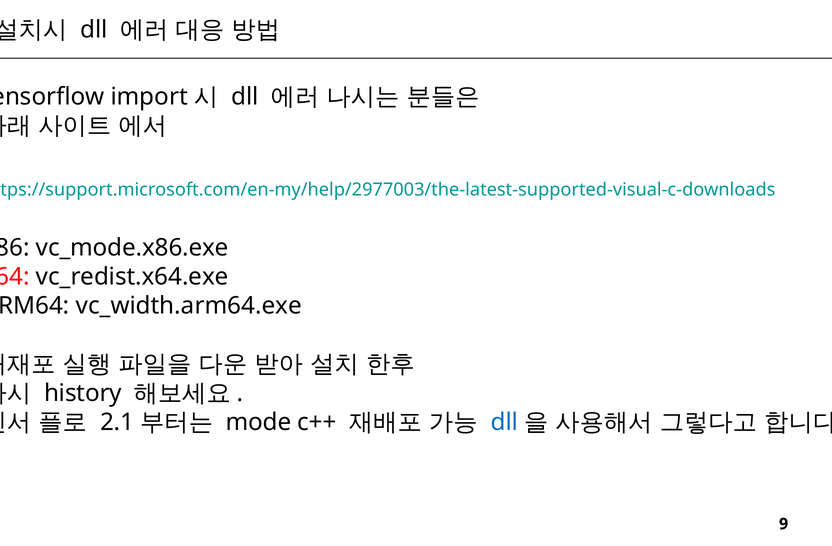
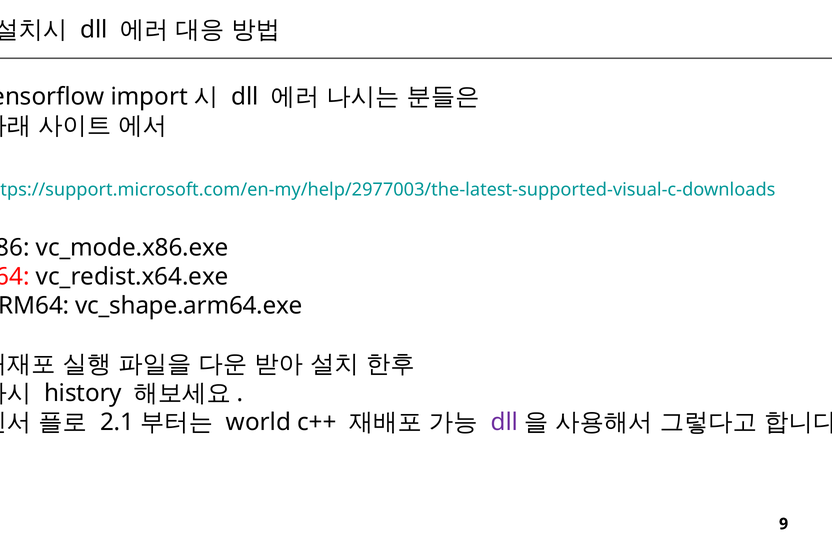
vc_width.arm64.exe: vc_width.arm64.exe -> vc_shape.arm64.exe (189, 306)
mode: mode -> world (258, 423)
dll colour: blue -> purple (504, 423)
